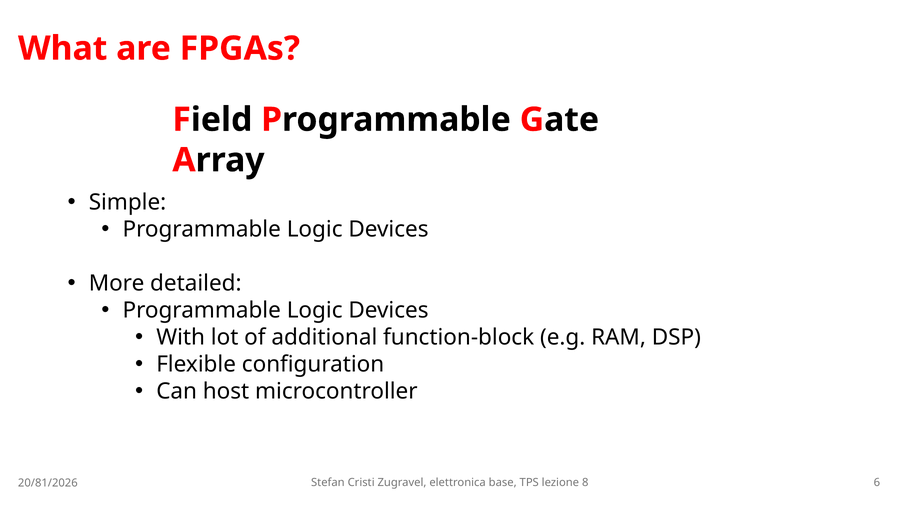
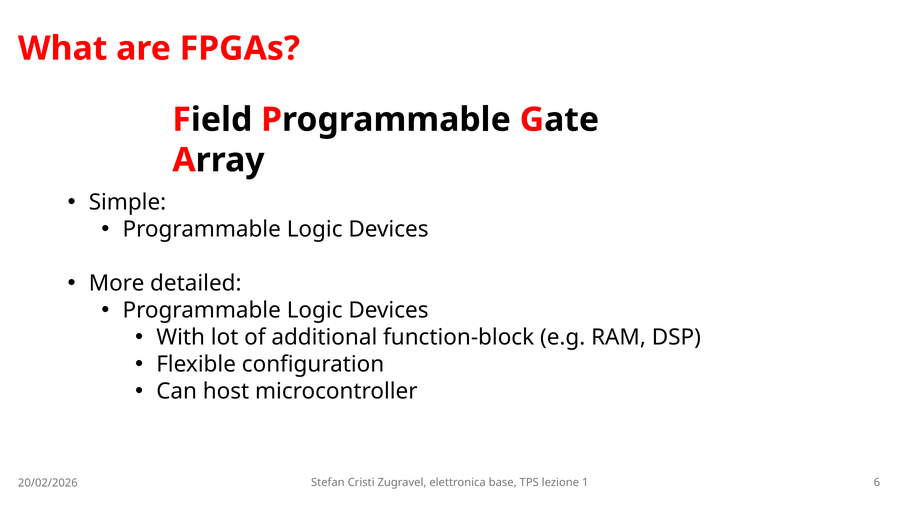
8: 8 -> 1 (585, 483)
20/81/2026: 20/81/2026 -> 20/02/2026 (48, 483)
